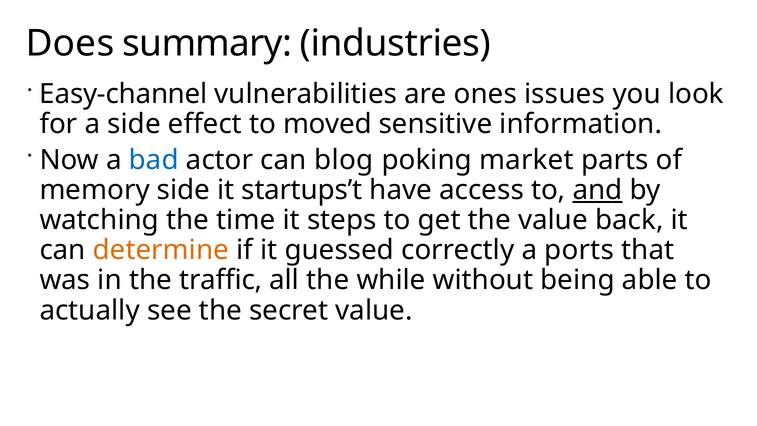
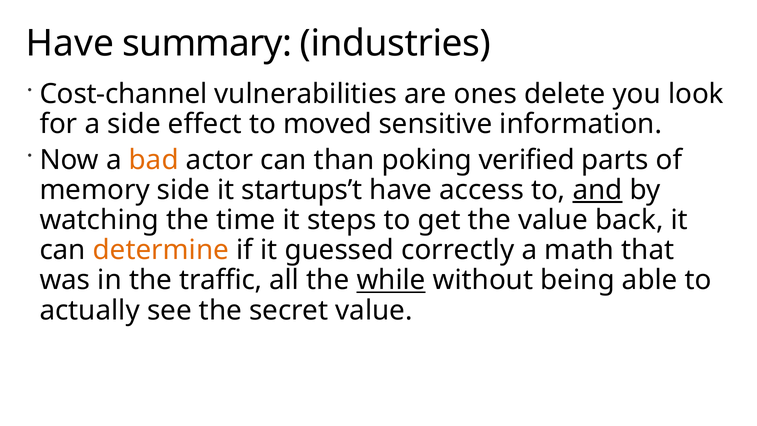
Does: Does -> Have (70, 43)
Easy-channel: Easy-channel -> Cost-channel (123, 94)
issues: issues -> delete (565, 94)
bad colour: blue -> orange (154, 160)
blog: blog -> than (344, 160)
market: market -> verified (527, 160)
ports: ports -> math (579, 250)
while underline: none -> present (391, 280)
